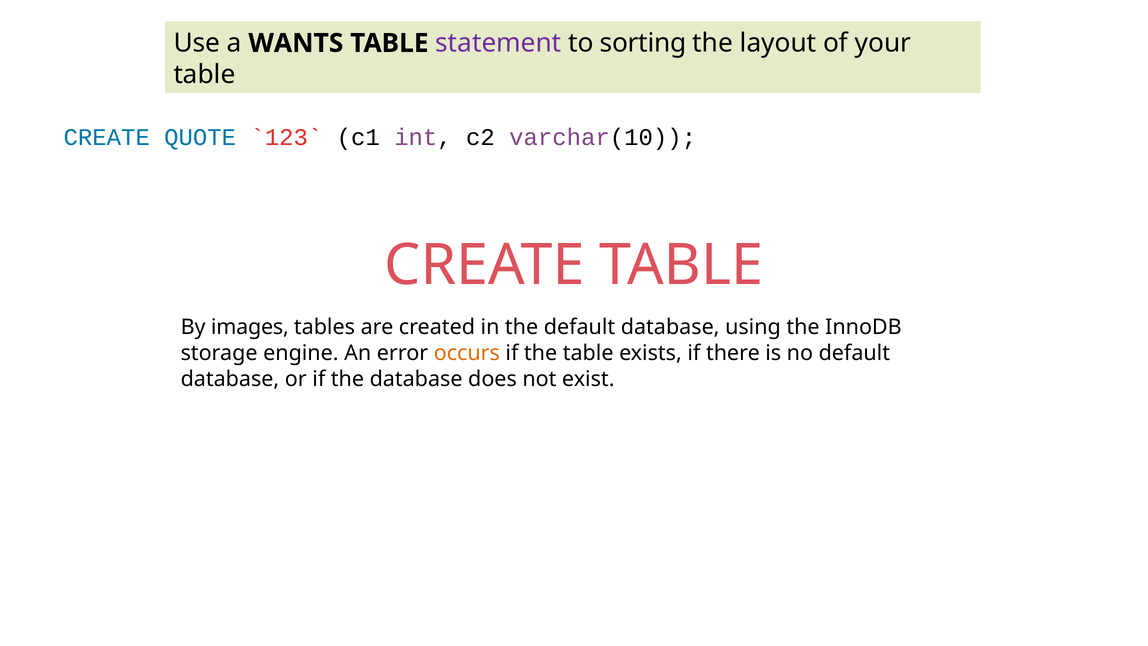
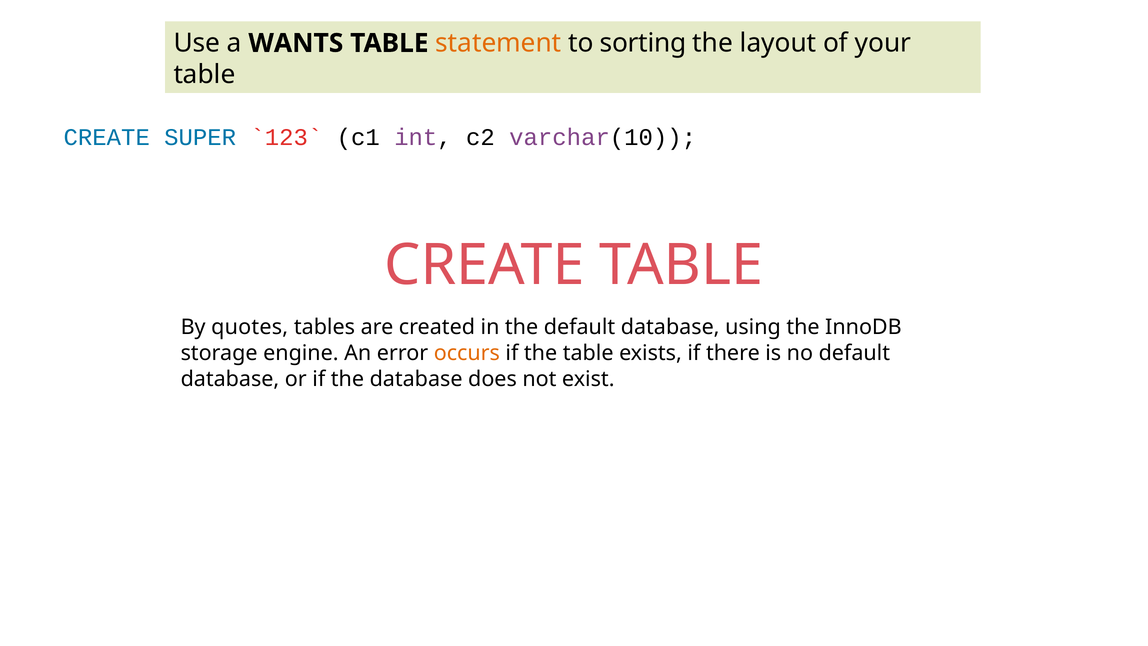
statement colour: purple -> orange (498, 43)
QUOTE: QUOTE -> SUPER (200, 138)
images: images -> quotes (250, 327)
